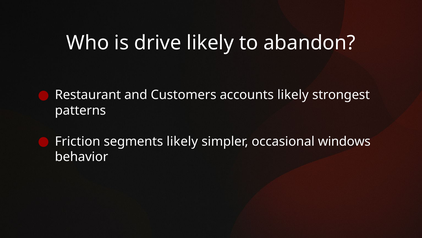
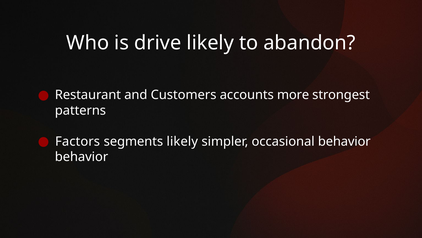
accounts likely: likely -> more (293, 95)
Friction: Friction -> Factors (78, 141)
occasional windows: windows -> behavior (344, 141)
